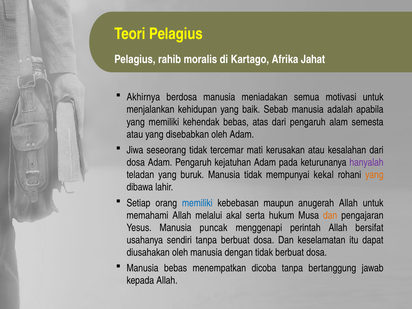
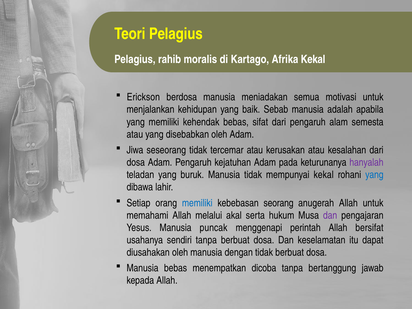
Afrika Jahat: Jahat -> Kekal (313, 60)
Akhirnya: Akhirnya -> Erickson (143, 97)
atas: atas -> sifat (260, 122)
tercemar mati: mati -> atau (255, 150)
yang colour: orange -> blue (374, 175)
maupun: maupun -> seorang (279, 203)
dan colour: orange -> purple (330, 215)
